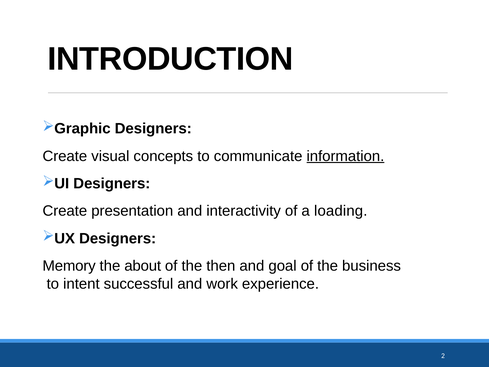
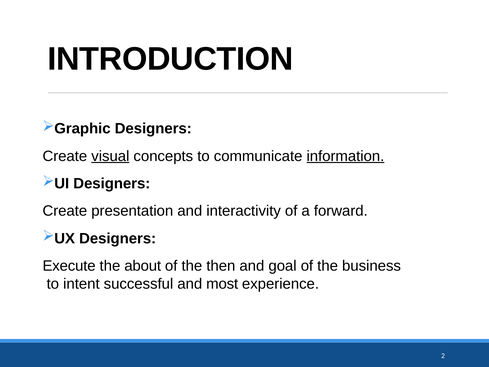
visual underline: none -> present (110, 156)
loading: loading -> forward (341, 211)
Memory: Memory -> Execute (69, 266)
work: work -> most (222, 284)
